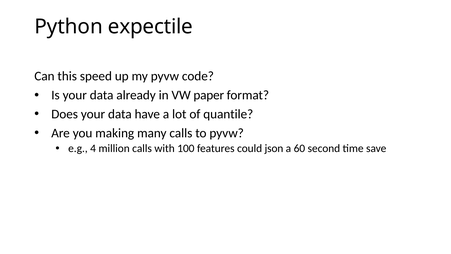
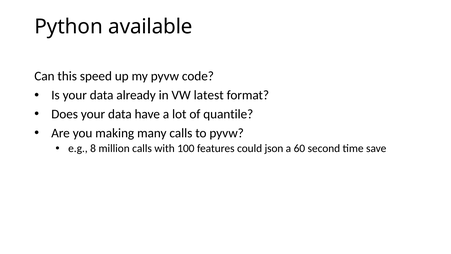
expectile: expectile -> available (150, 27)
paper: paper -> latest (209, 95)
4: 4 -> 8 (93, 148)
